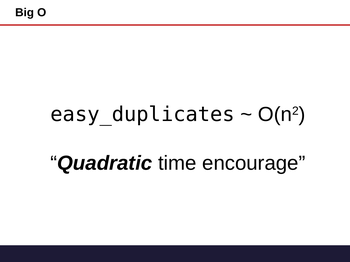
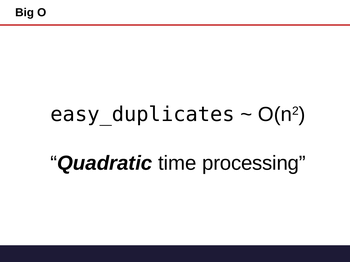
encourage: encourage -> processing (254, 164)
